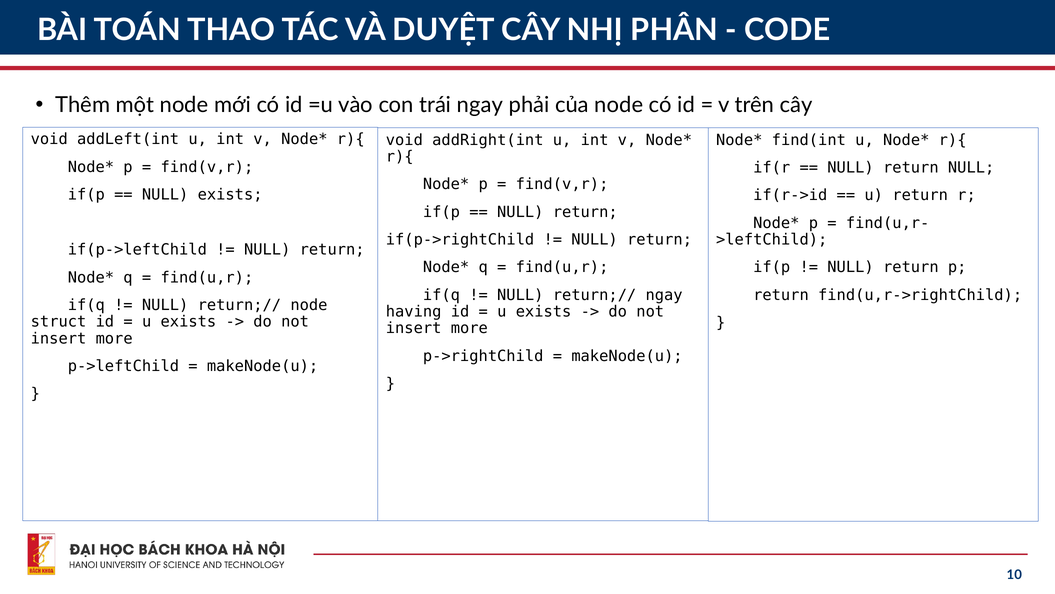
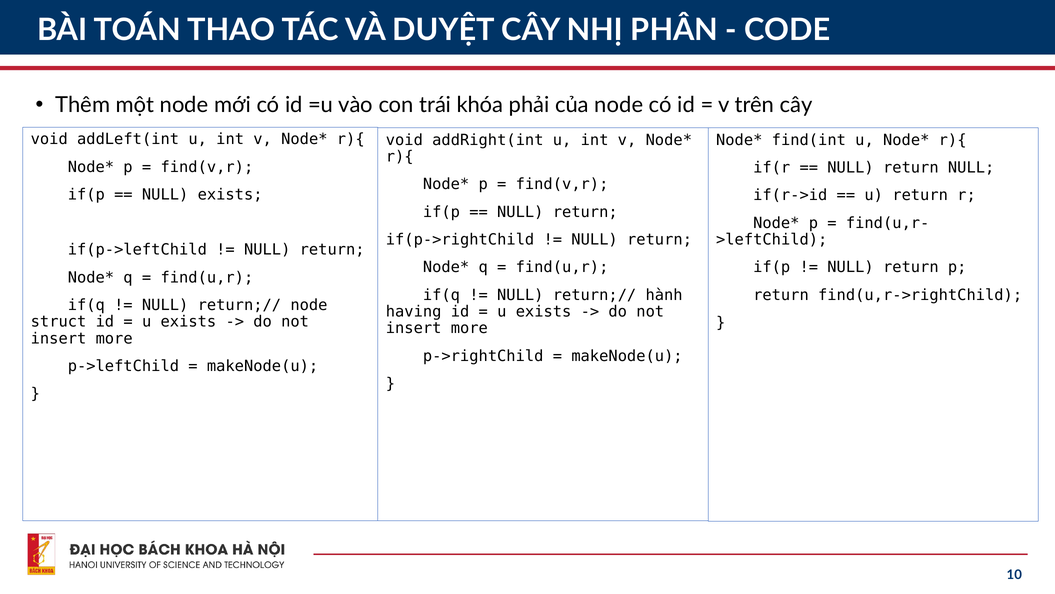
trái ngay: ngay -> khóa (480, 105)
return;// ngay: ngay -> hành (664, 295)
